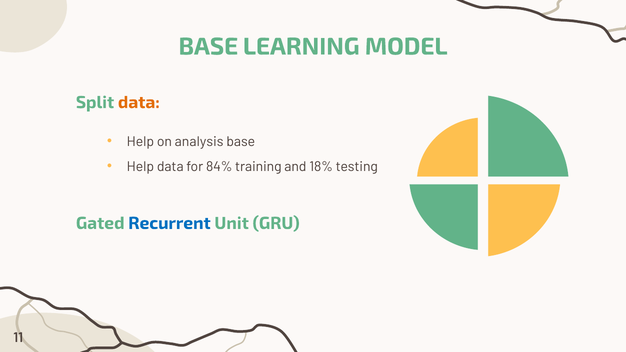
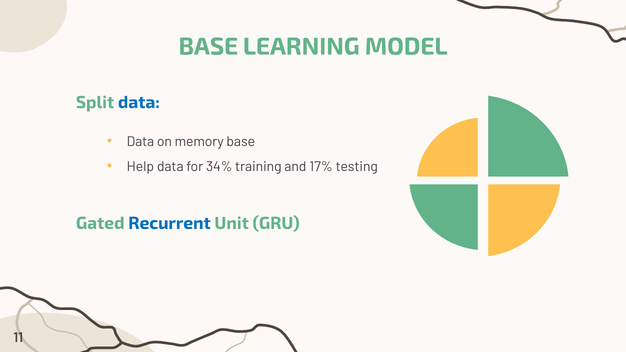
data colour: orange -> blue (139, 102)
Help: Help -> Data (140, 142)
analysis: analysis -> memory (199, 142)
84%: 84% -> 34% (219, 167)
18%: 18% -> 17% (321, 167)
